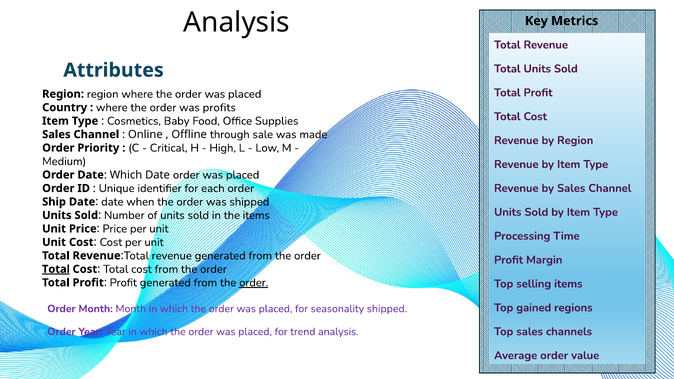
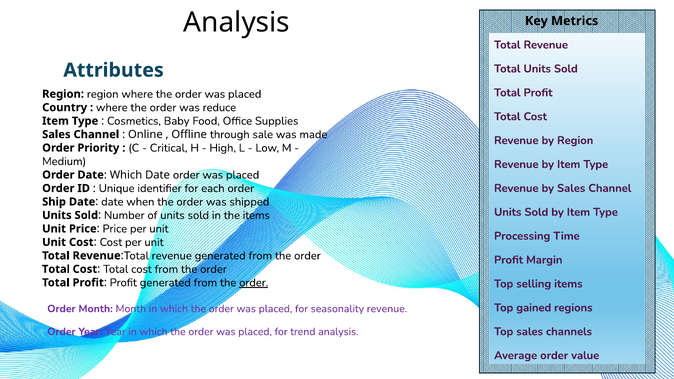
profits: profits -> reduce (219, 108)
Total underline: present -> none (56, 269)
seasonality shipped: shipped -> revenue (387, 309)
